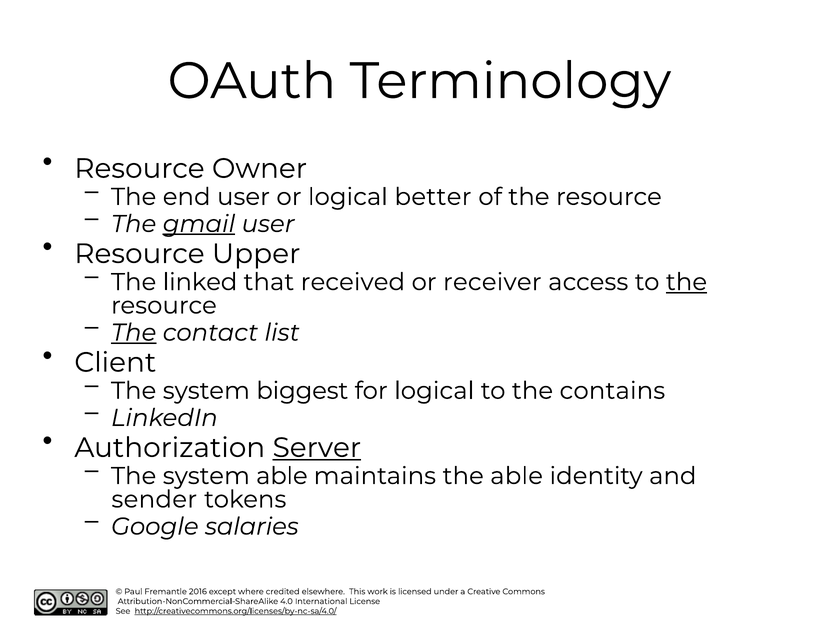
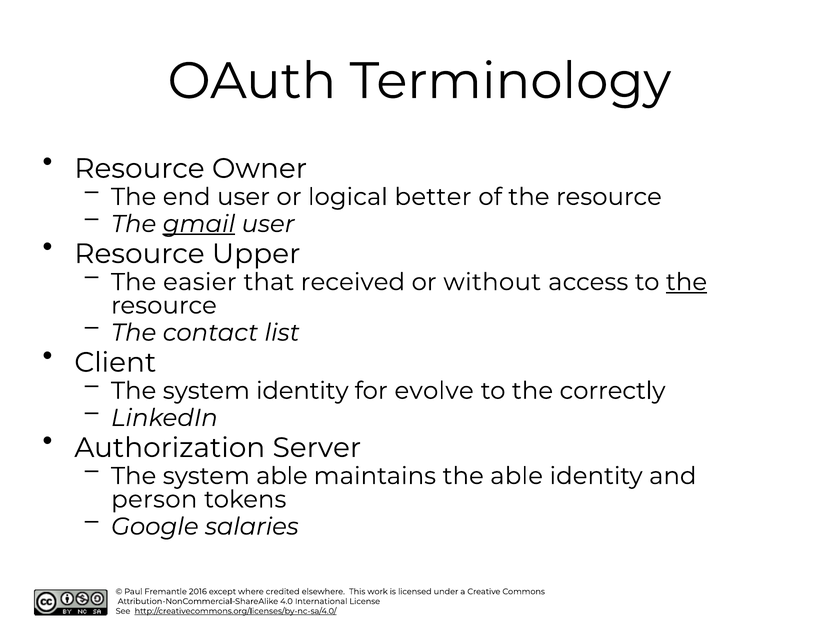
linked: linked -> easier (200, 282)
receiver: receiver -> without (492, 282)
The underline: present -> none (134, 333)
system biggest: biggest -> identity (302, 391)
for logical: logical -> evolve (434, 391)
contains: contains -> correctly (612, 391)
Server underline: present -> none (317, 448)
sender: sender -> person (154, 500)
